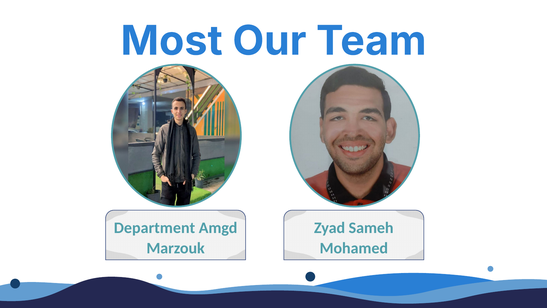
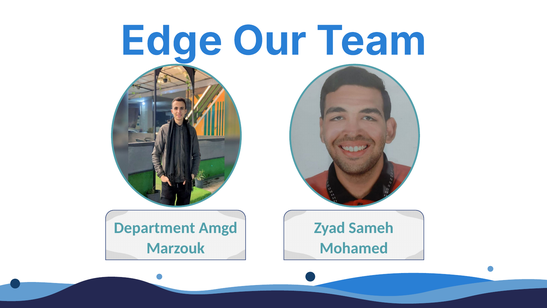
Most: Most -> Edge (172, 41)
